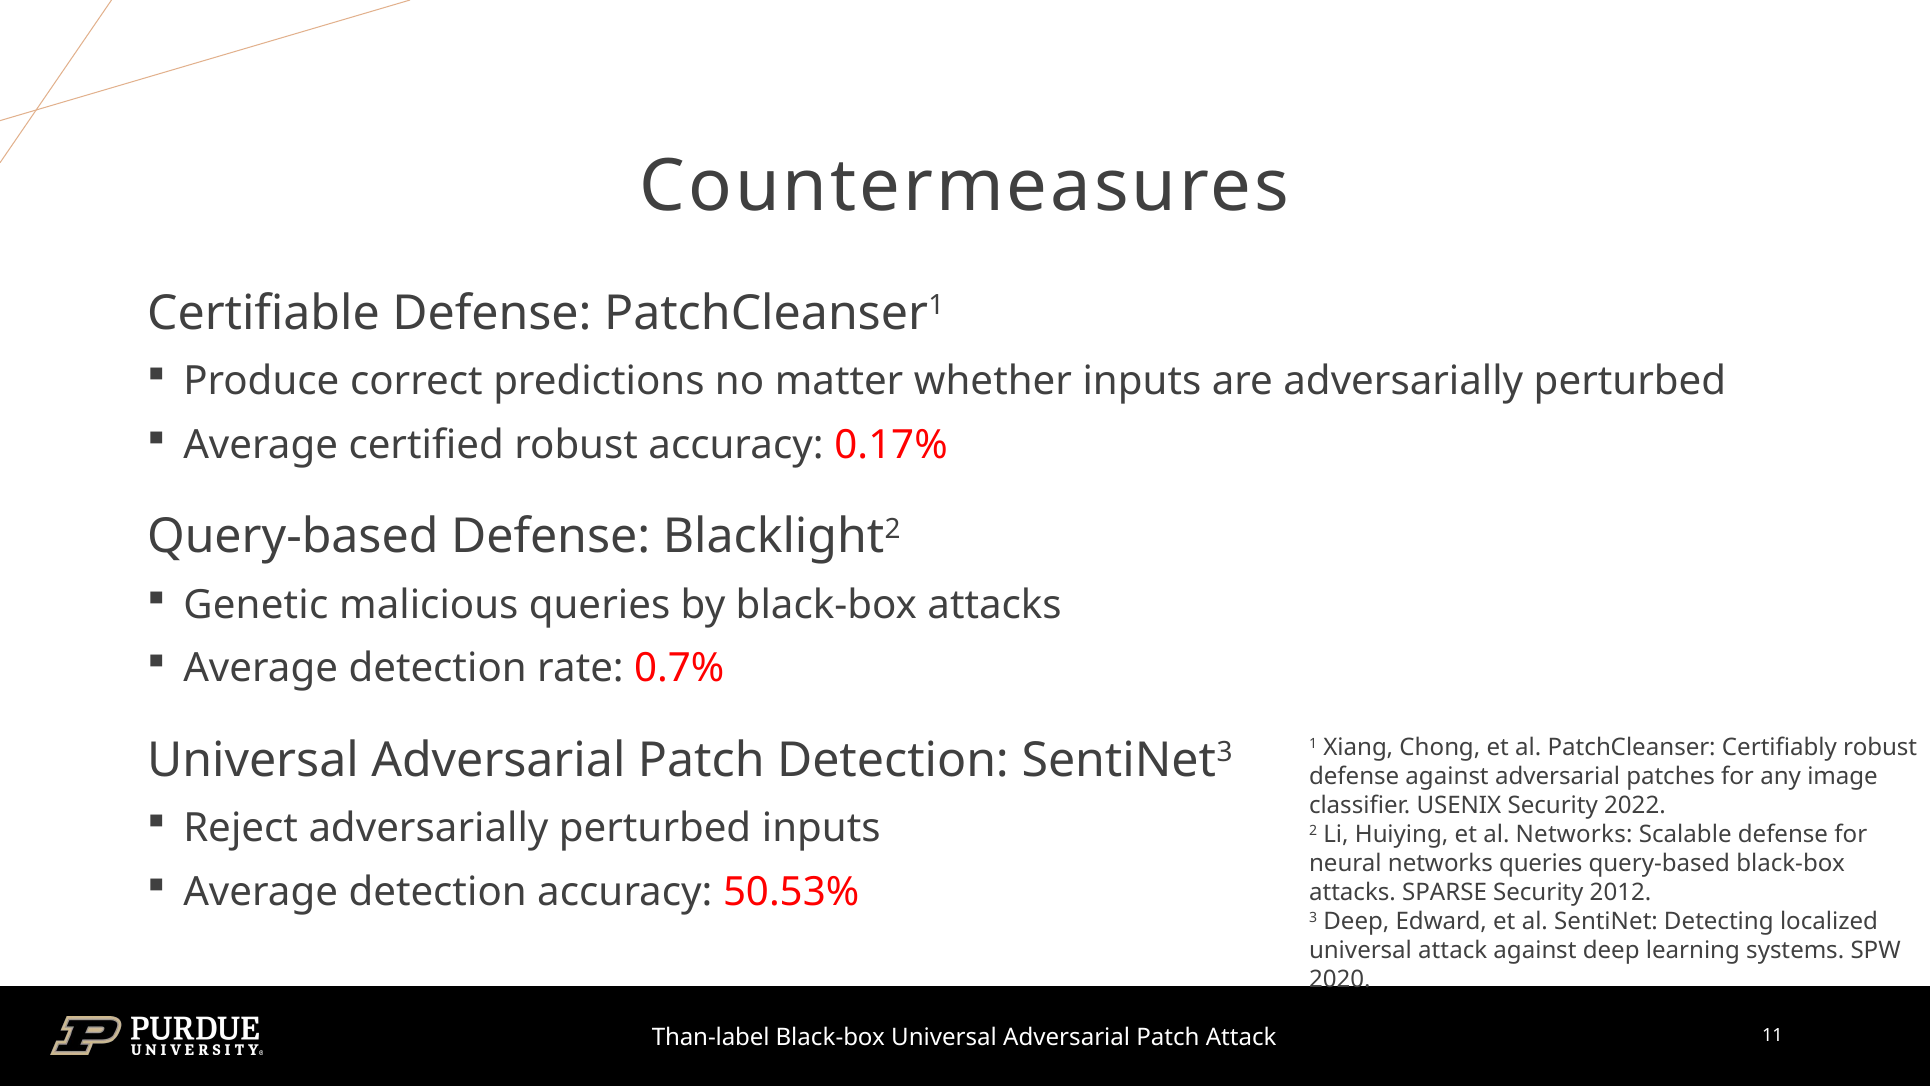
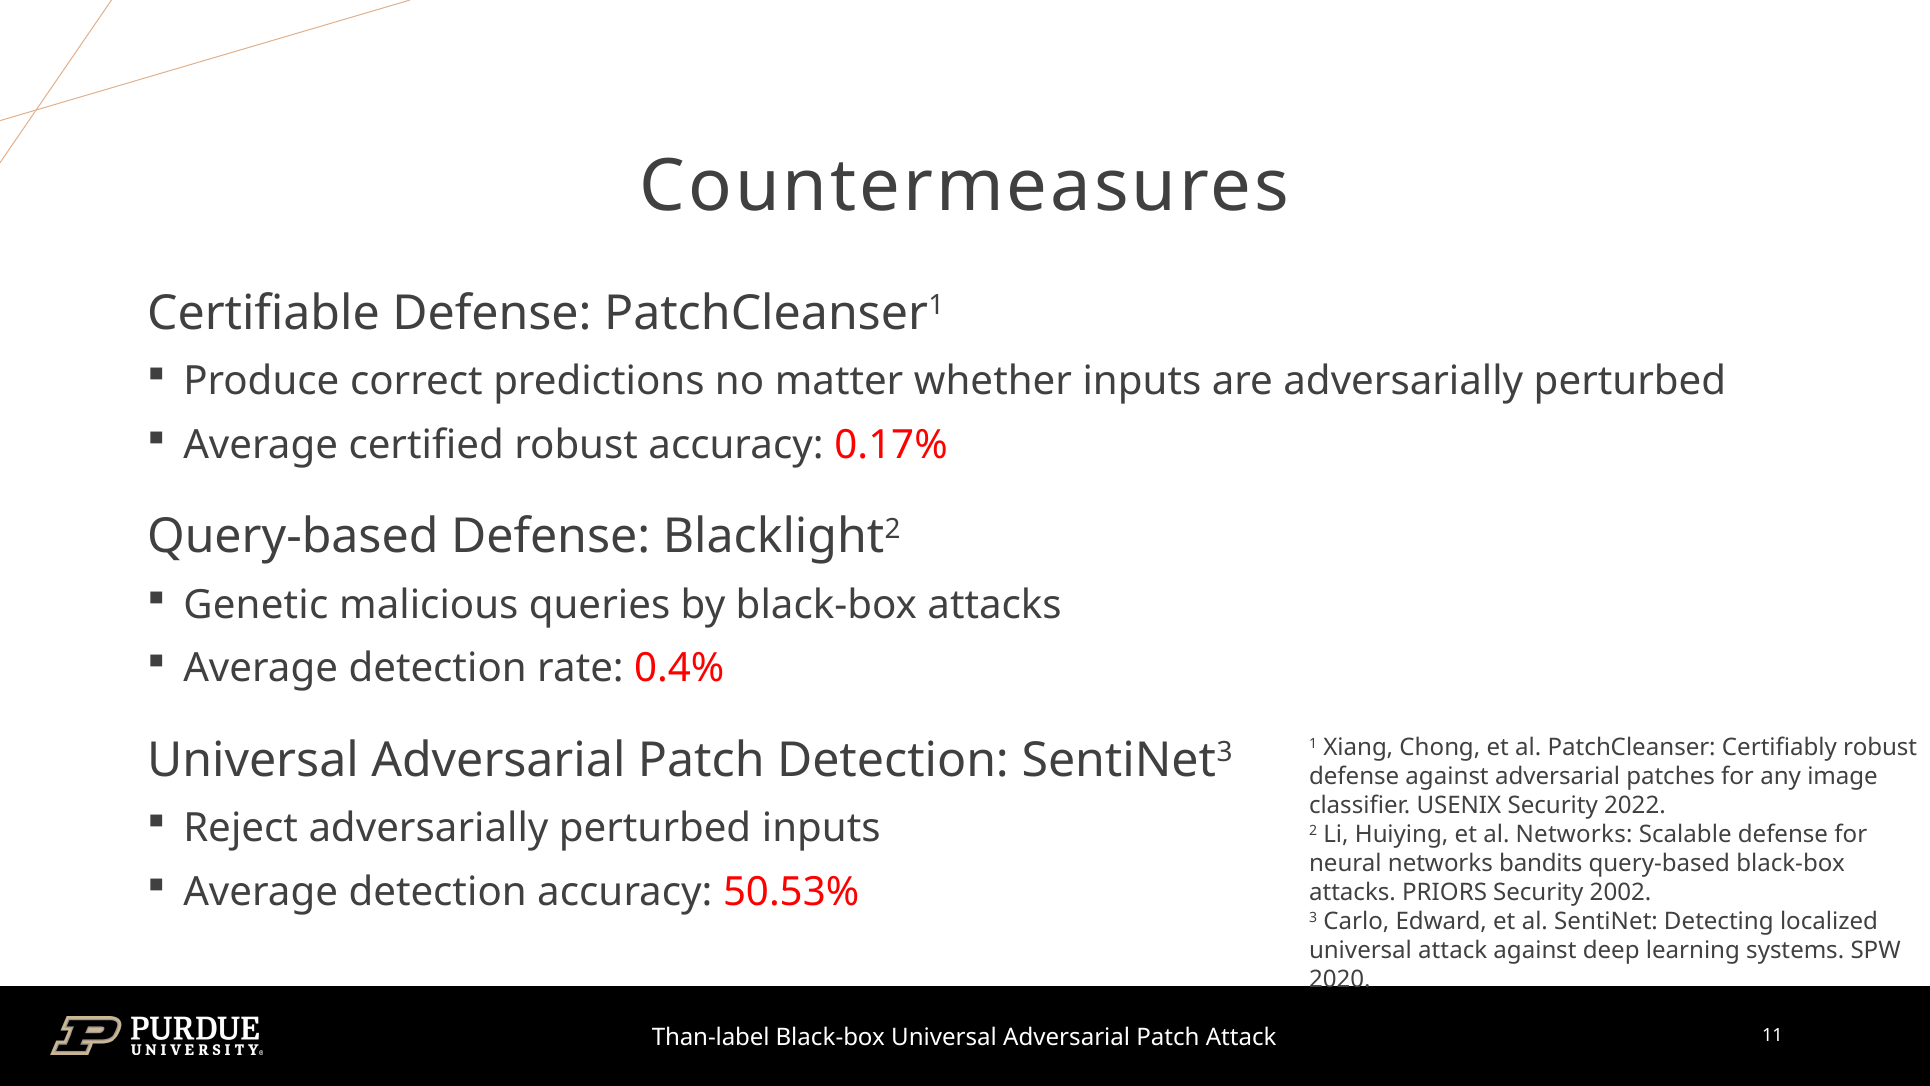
0.7%: 0.7% -> 0.4% (679, 668)
networks queries: queries -> bandits (1541, 863)
SPARSE: SPARSE -> PRIORS (1445, 892)
2012: 2012 -> 2002 (1621, 892)
3 Deep: Deep -> Carlo (1356, 921)
